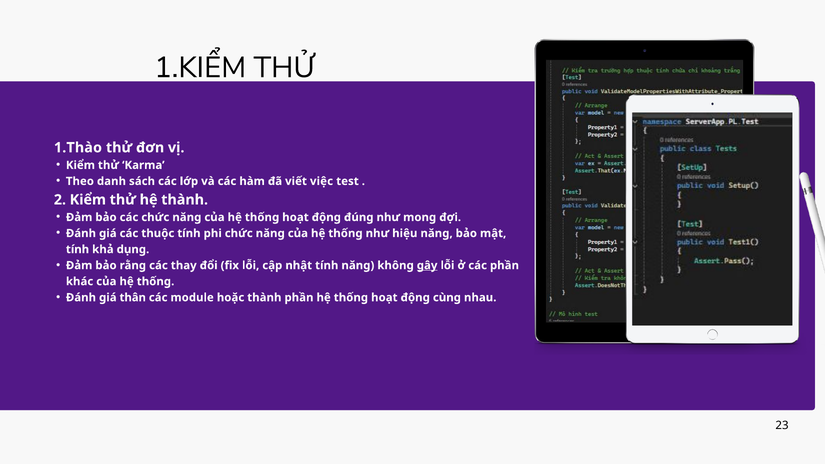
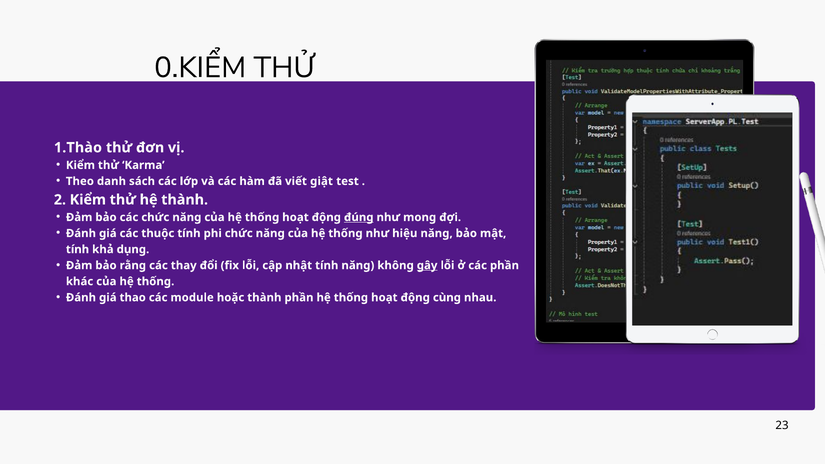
1.KIỂM: 1.KIỂM -> 0.KIỂM (200, 67)
việc: việc -> giật (321, 181)
đúng underline: none -> present (359, 217)
thân: thân -> thao (133, 298)
